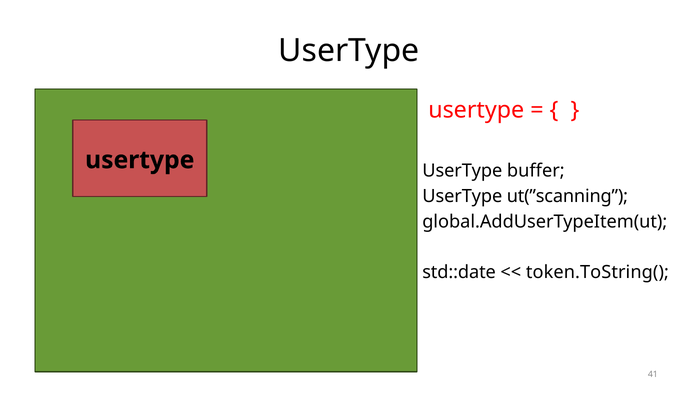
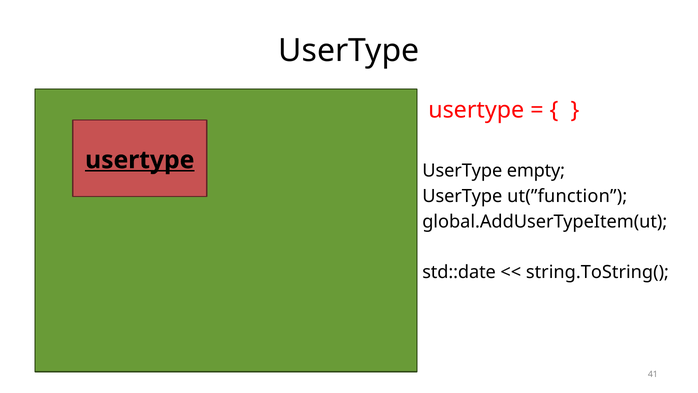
usertype underline: none -> present (140, 160)
buffer: buffer -> empty (536, 171)
ut(”scanning: ut(”scanning -> ut(”function (567, 196)
token.ToString(: token.ToString( -> string.ToString( (597, 272)
